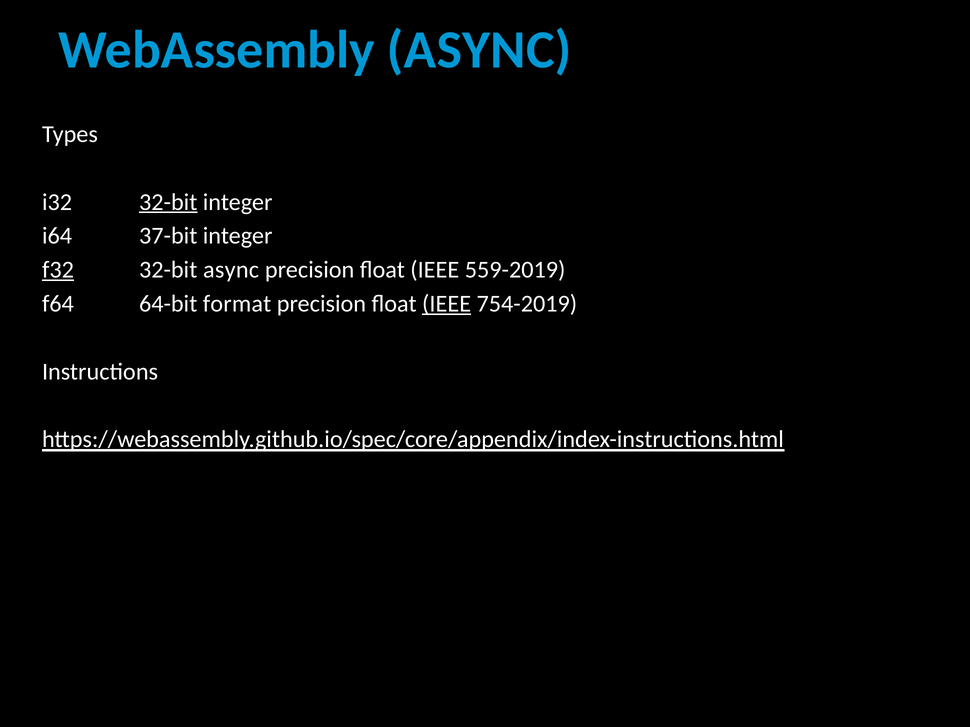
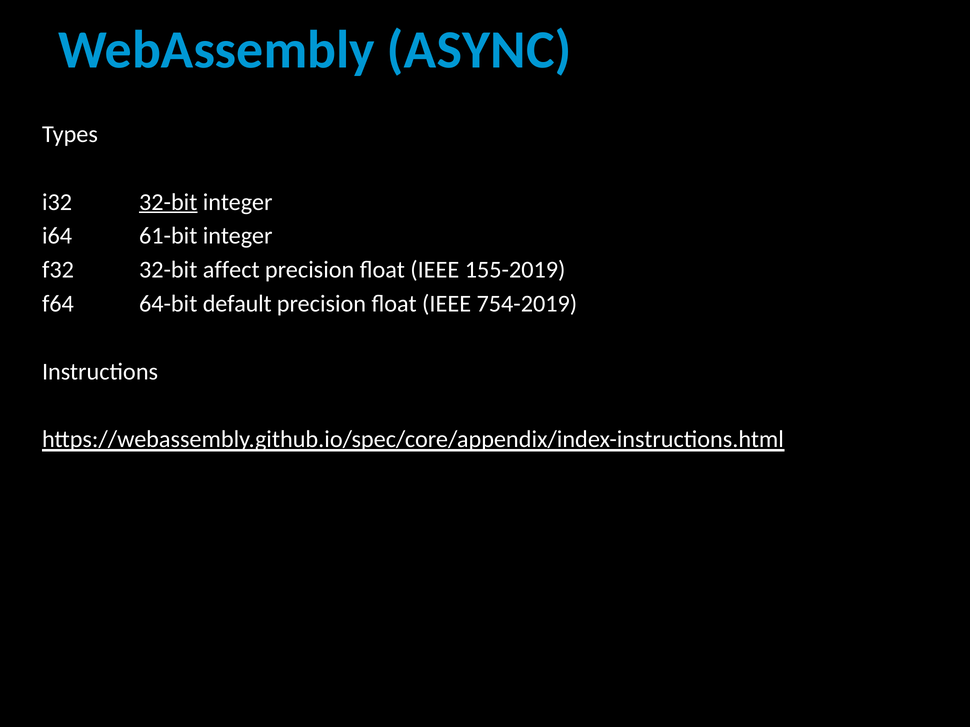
37-bit: 37-bit -> 61-bit (168, 236)
f32 underline: present -> none (58, 270)
32-bit async: async -> affect (231, 270)
559-2019: 559-2019 -> 155-2019 (515, 270)
format: format -> default (237, 304)
IEEE underline: present -> none (447, 304)
